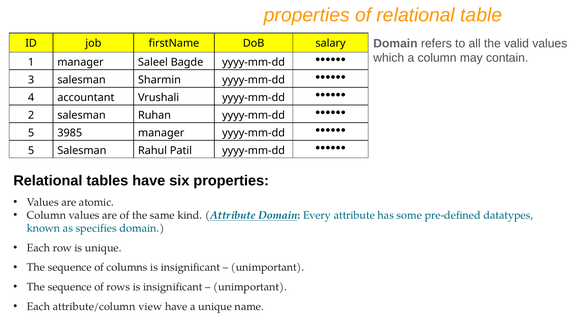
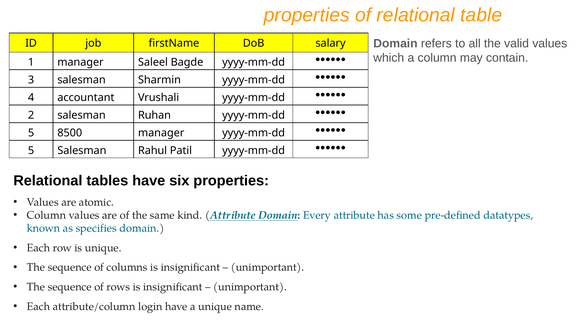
3985: 3985 -> 8500 (70, 133)
view: view -> login (150, 306)
